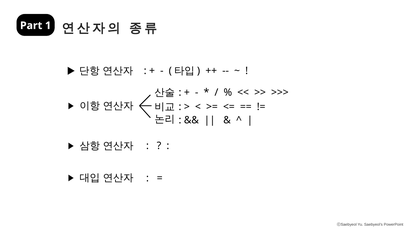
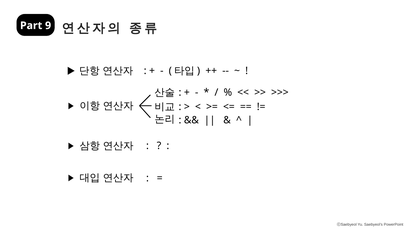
1: 1 -> 9 (48, 26)
